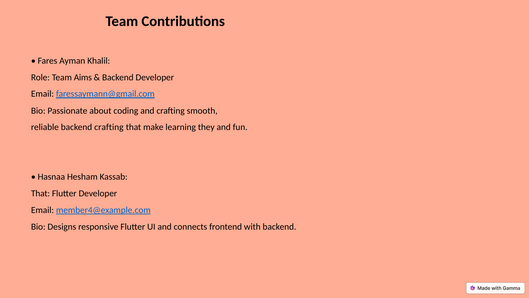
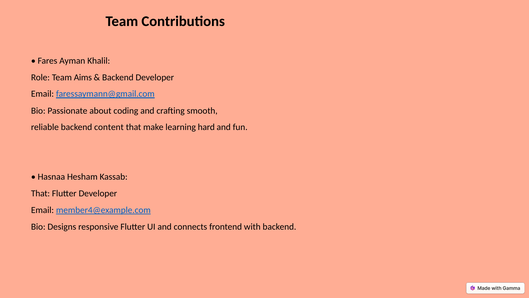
backend crafting: crafting -> content (109, 127)
they: they -> hard (206, 127)
